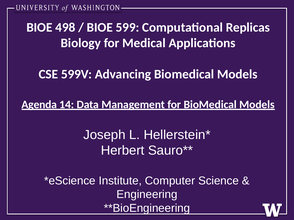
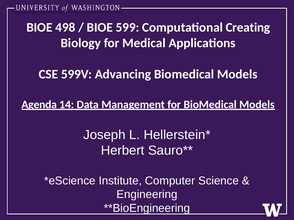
Replicas: Replicas -> Creating (248, 27)
